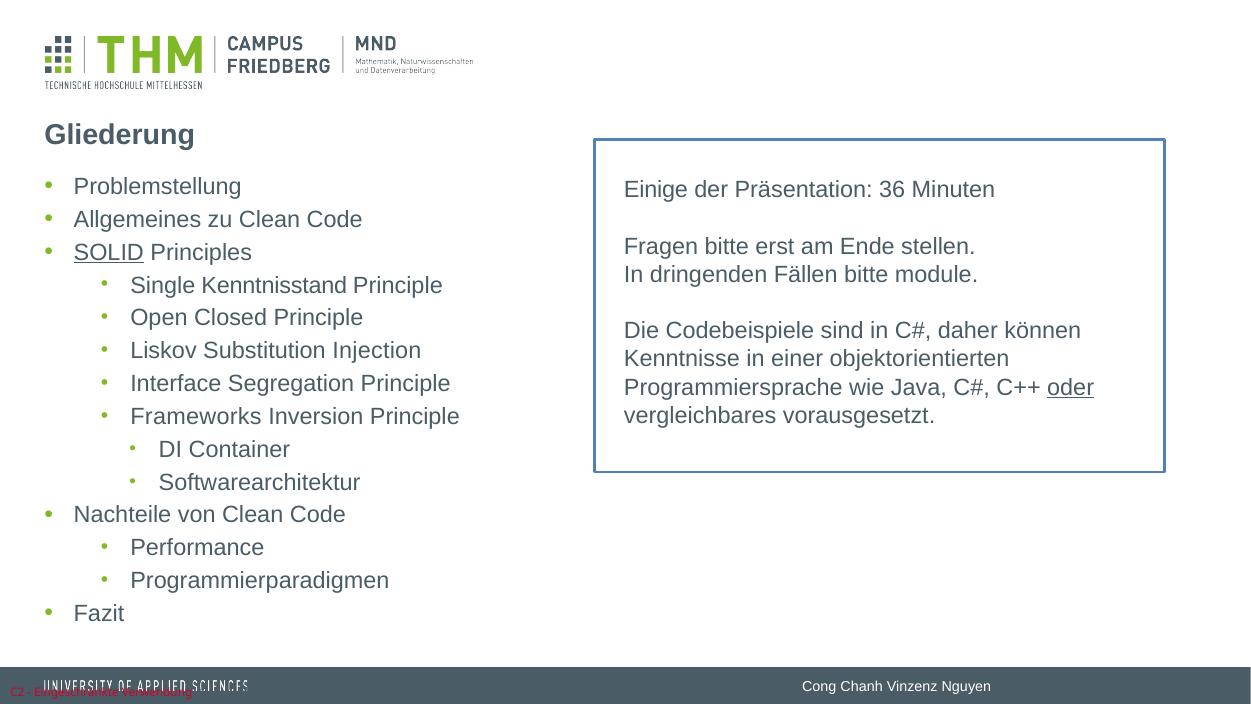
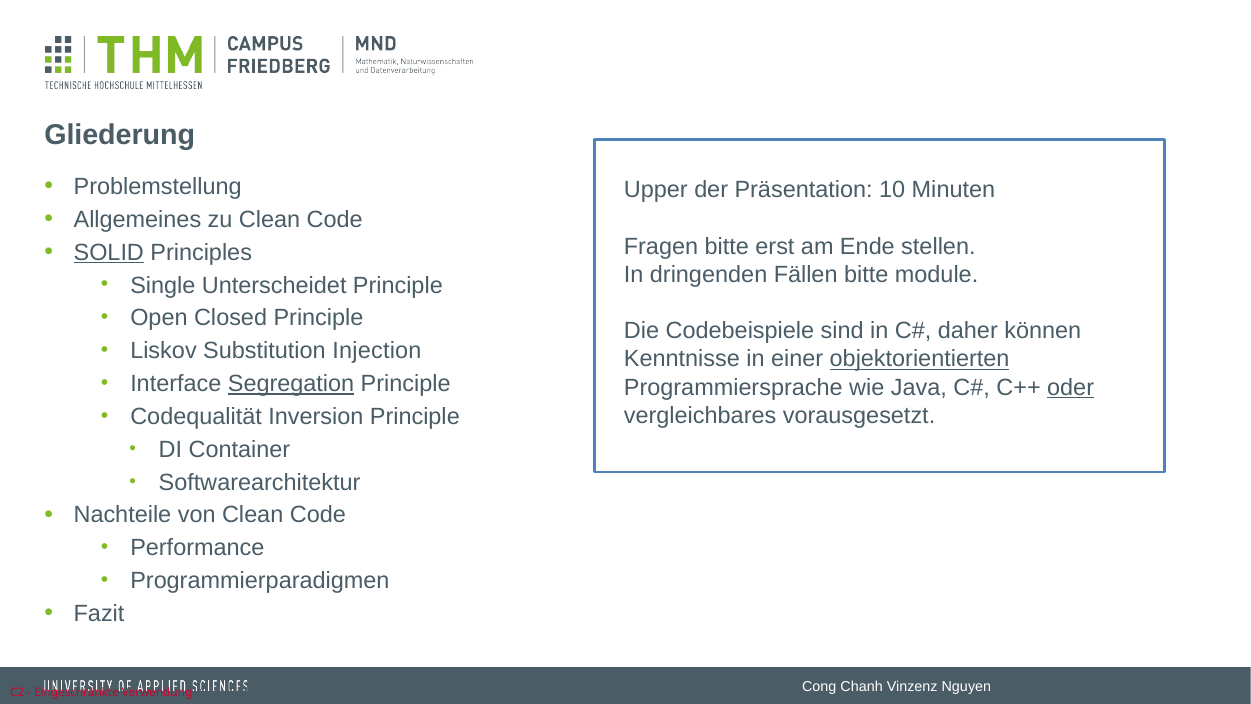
Einige: Einige -> Upper (656, 190)
36: 36 -> 10 (892, 190)
Kenntnisstand: Kenntnisstand -> Unterscheidet (274, 285)
objektorientierten underline: none -> present (920, 359)
Segregation underline: none -> present (291, 384)
Frameworks: Frameworks -> Codequalität (196, 416)
